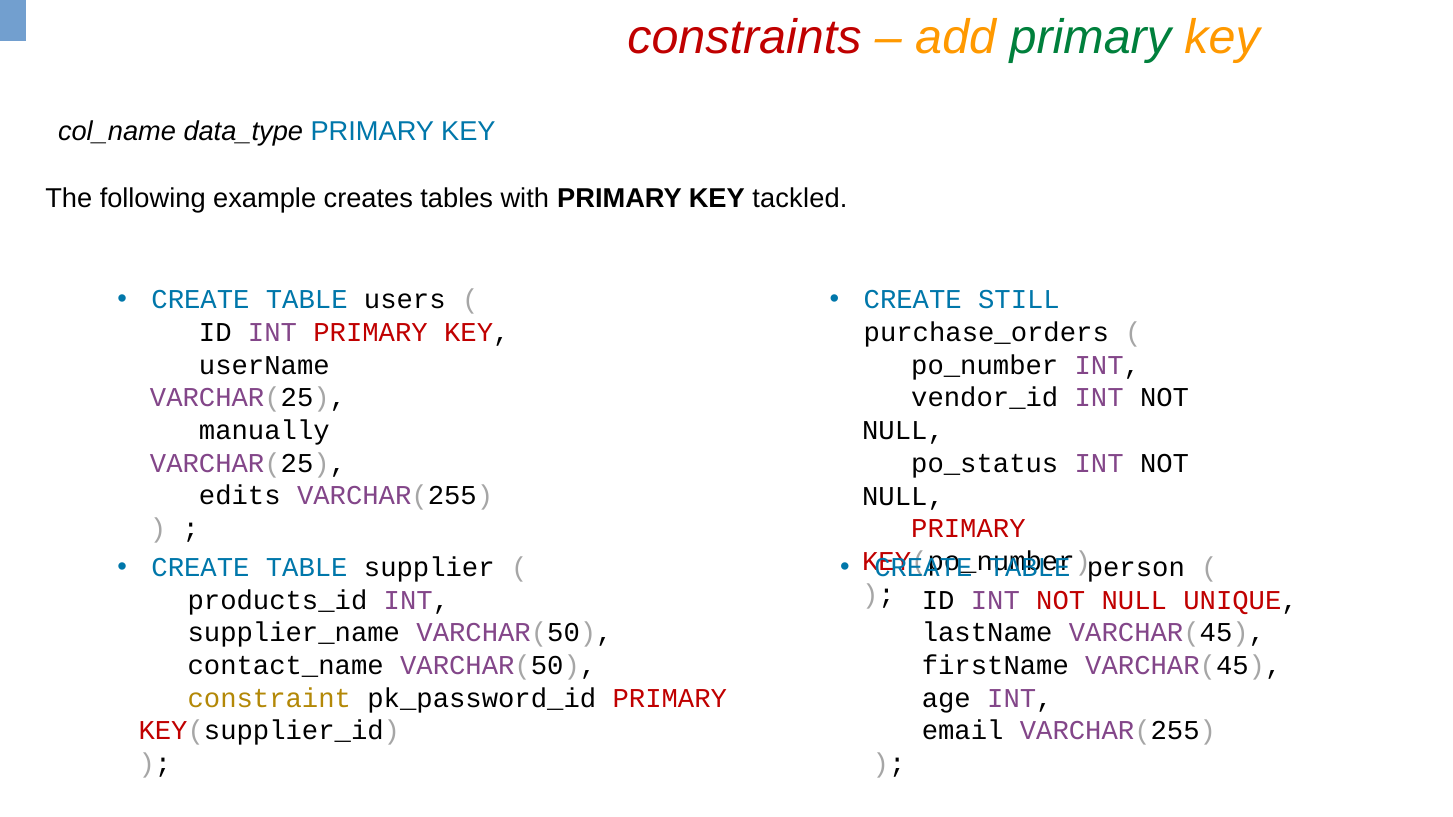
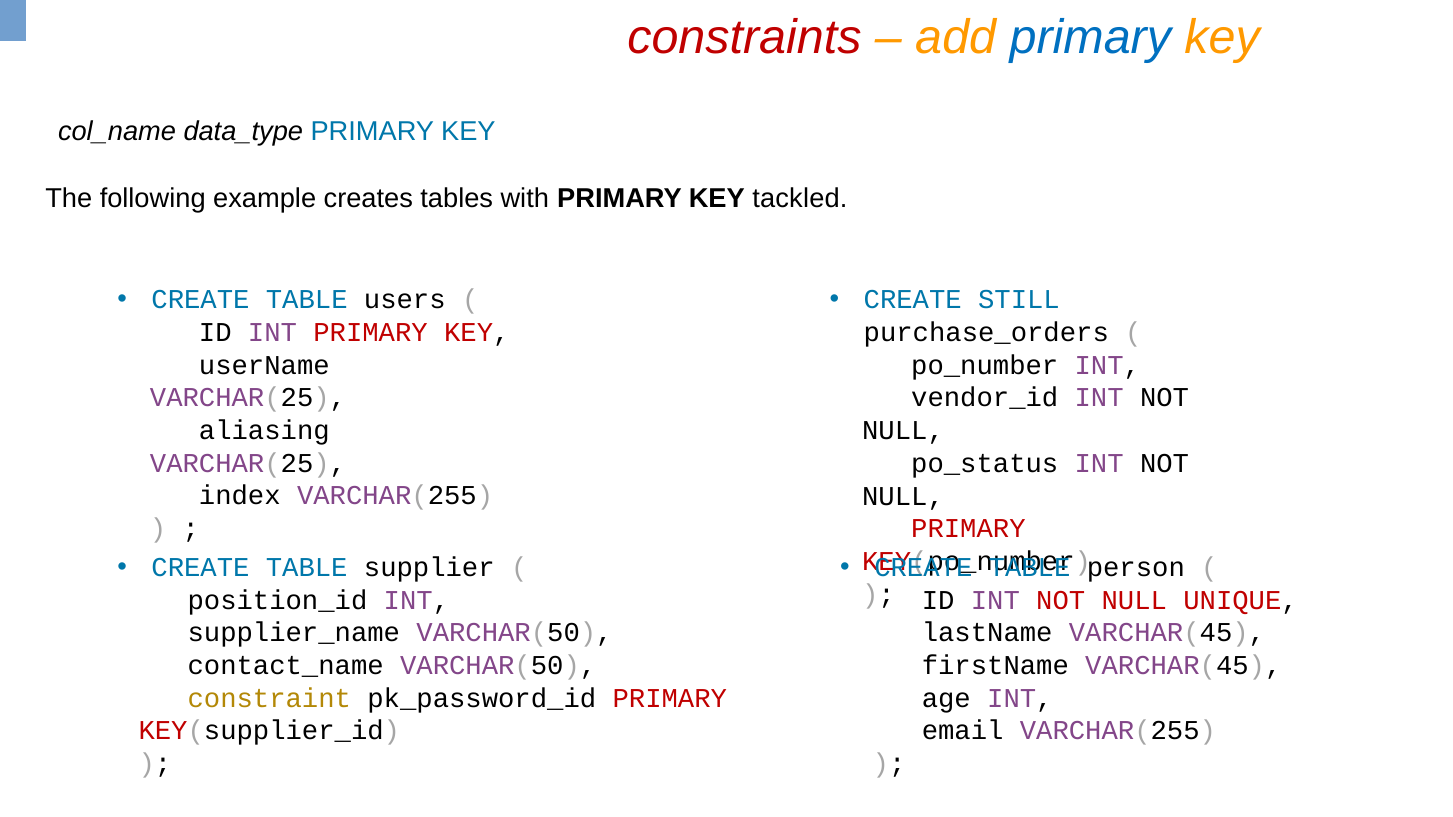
primary colour: green -> blue (1090, 38)
manually: manually -> aliasing (264, 431)
edits: edits -> index (240, 496)
products_id: products_id -> position_id (277, 600)
